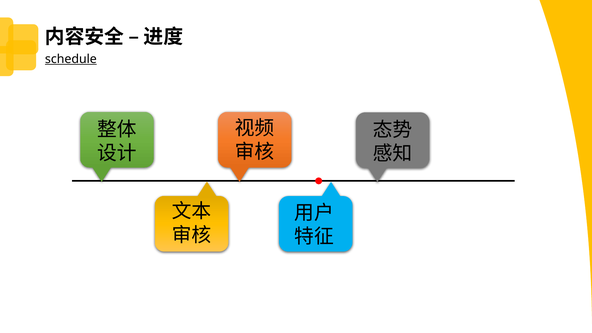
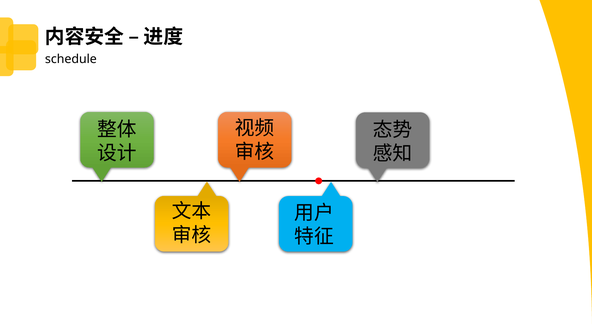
schedule underline: present -> none (71, 59)
